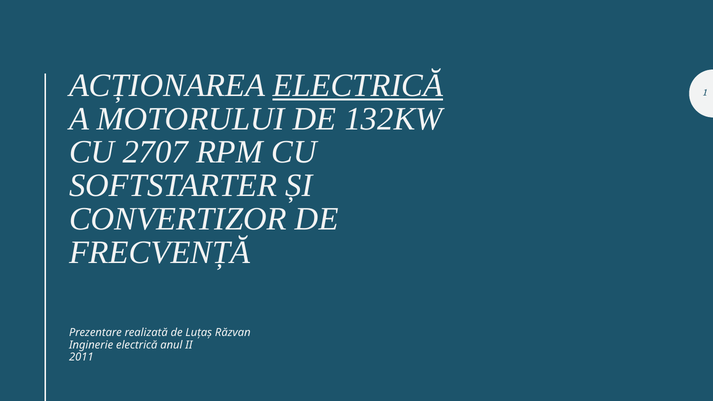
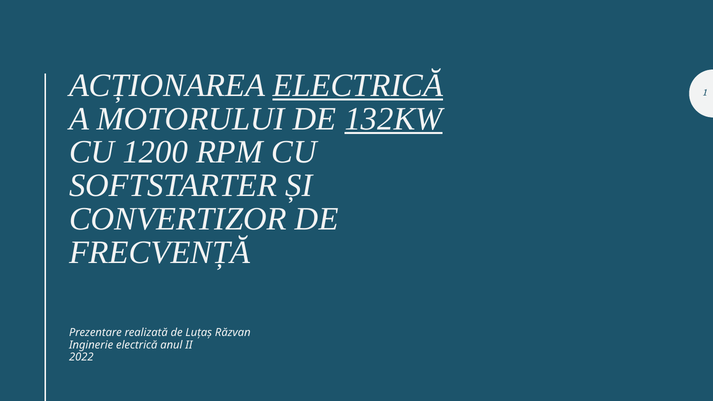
132KW underline: none -> present (394, 119)
2707: 2707 -> 1200 (155, 152)
2011: 2011 -> 2022 (81, 357)
